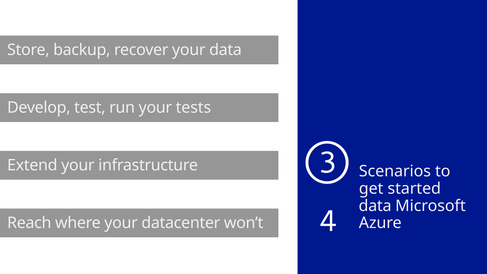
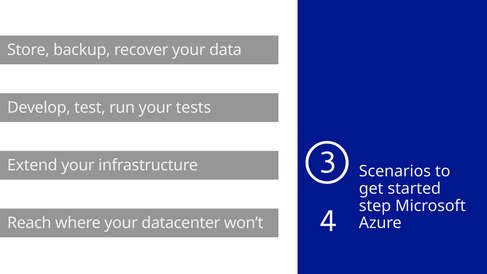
data: data -> step (375, 206)
